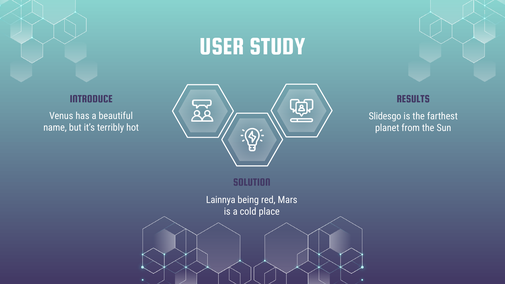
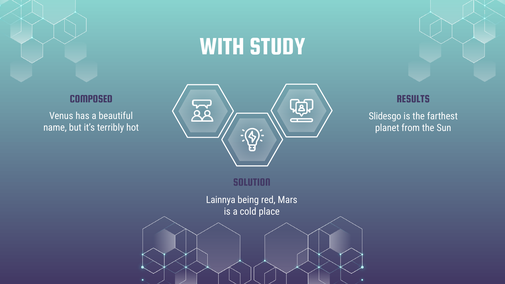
USER: USER -> WITH (222, 46)
INTRODUCE: INTRODUCE -> COMPOSED (91, 99)
